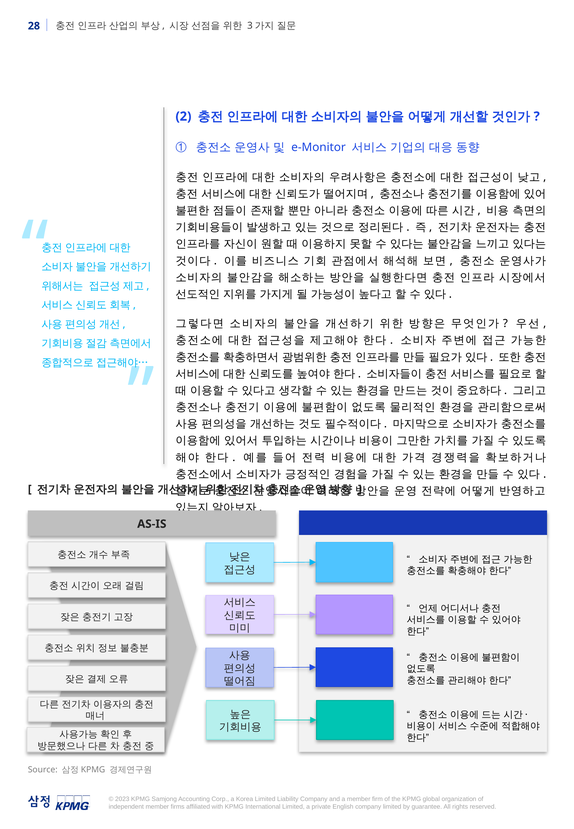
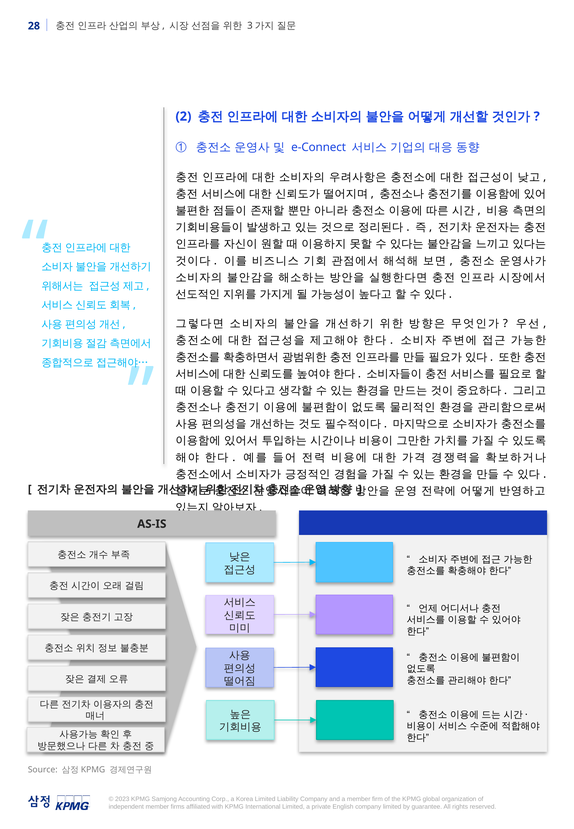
e-Monitor: e-Monitor -> e-Connect (319, 147)
